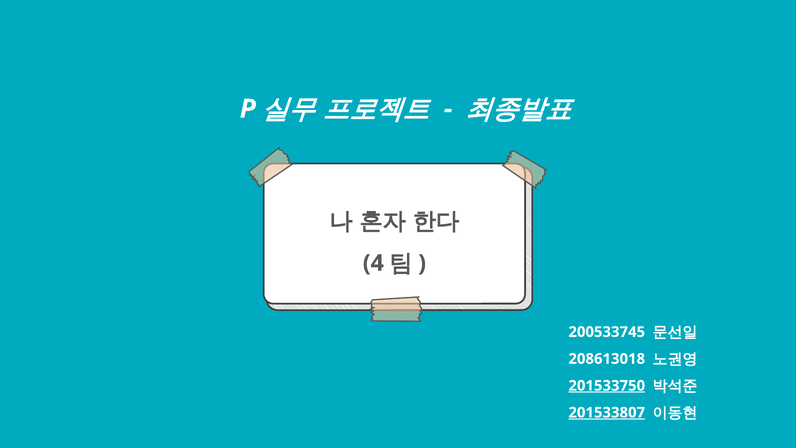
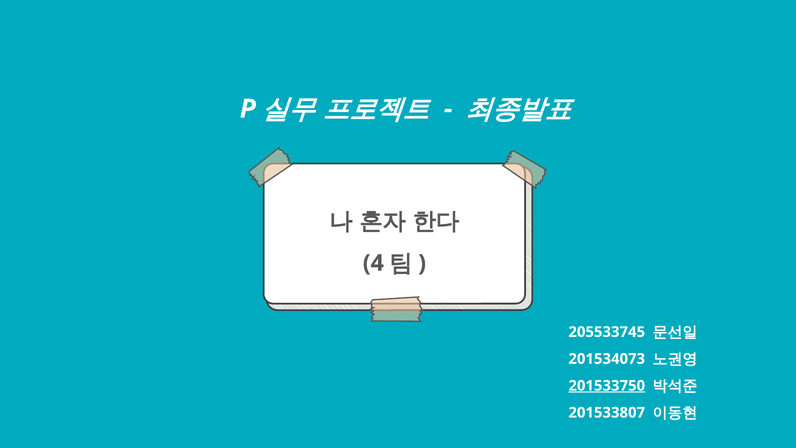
200533745: 200533745 -> 205533745 (607, 332)
208613018: 208613018 -> 201534073 (607, 359)
201533807 underline: present -> none (607, 412)
